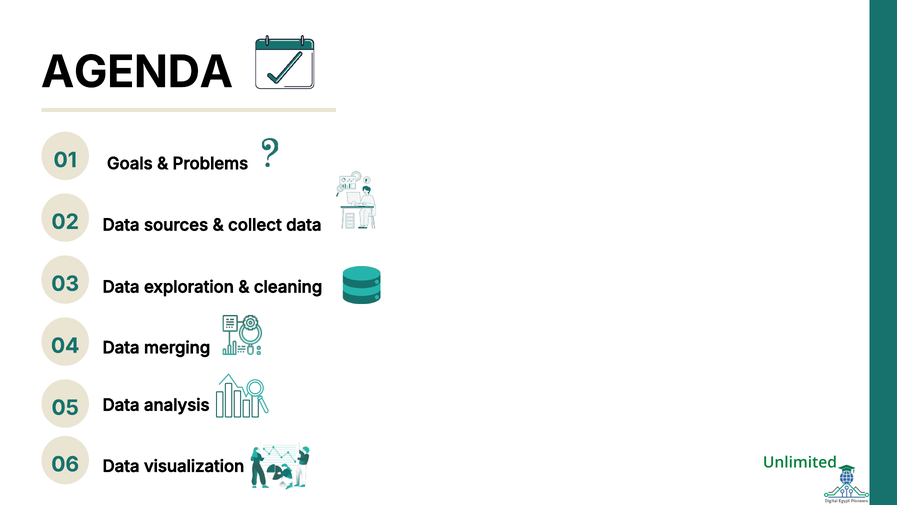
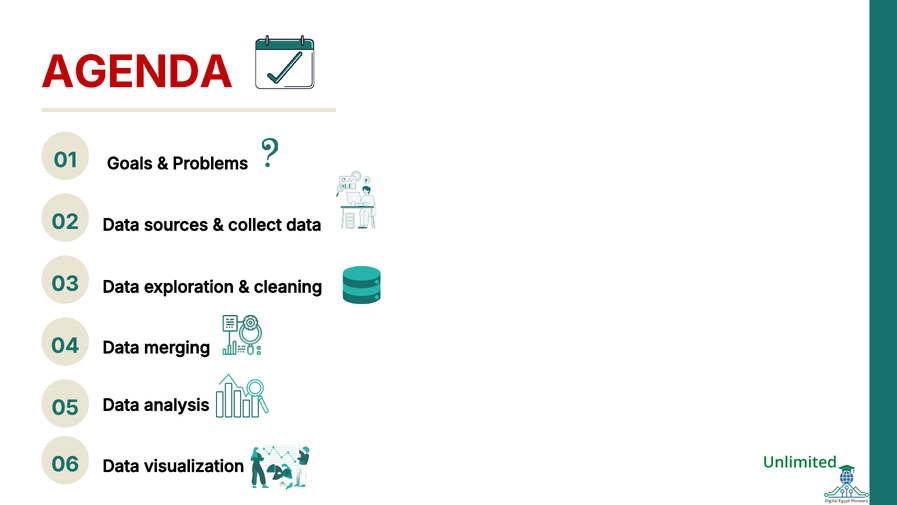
AGENDA colour: black -> red (137, 72)
